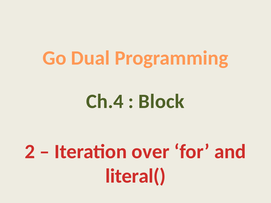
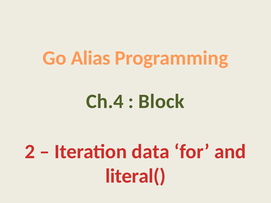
Dual: Dual -> Alias (91, 58)
over: over -> data (151, 152)
